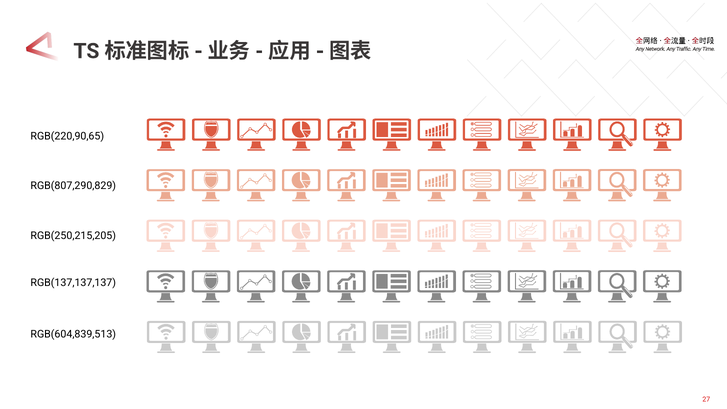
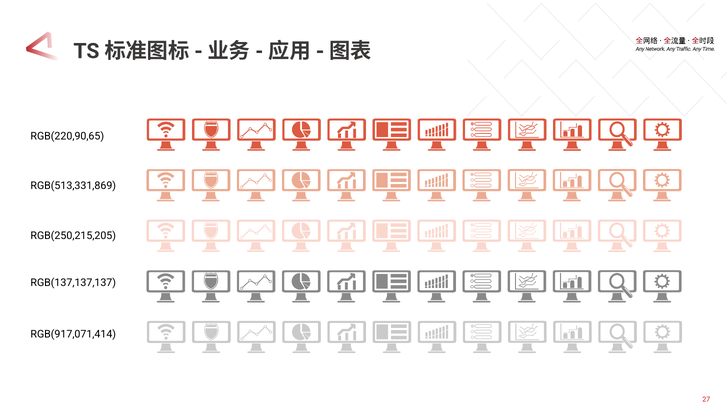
RGB(807,290,829: RGB(807,290,829 -> RGB(513,331,869 (73, 186)
RGB(604,839,513: RGB(604,839,513 -> RGB(917,071,414 (73, 334)
